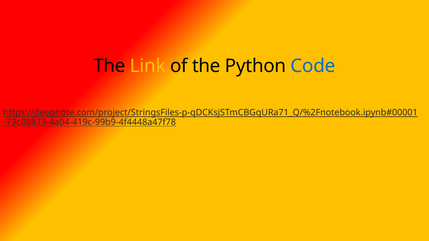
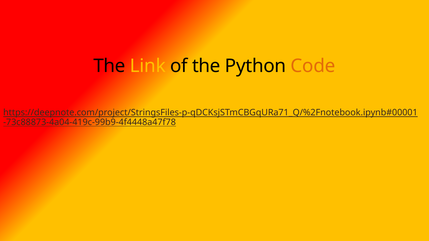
Code colour: blue -> orange (313, 66)
